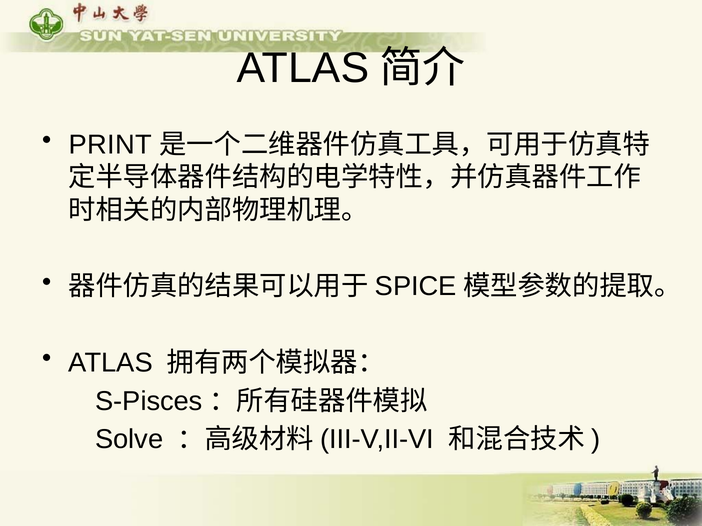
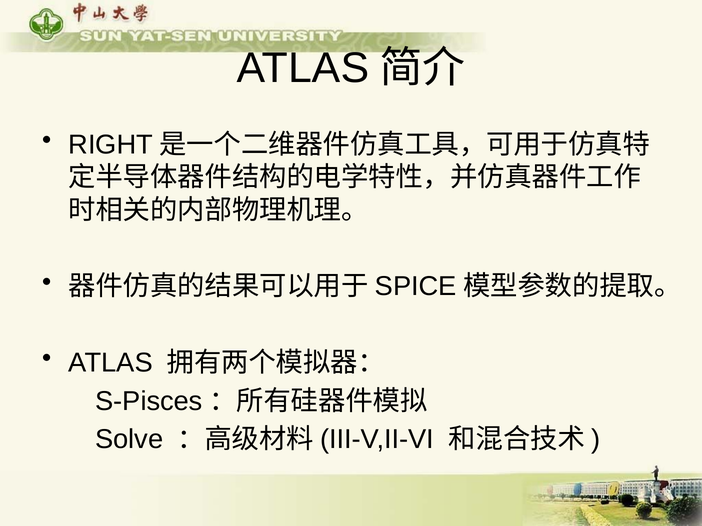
PRINT: PRINT -> RIGHT (111, 145)
